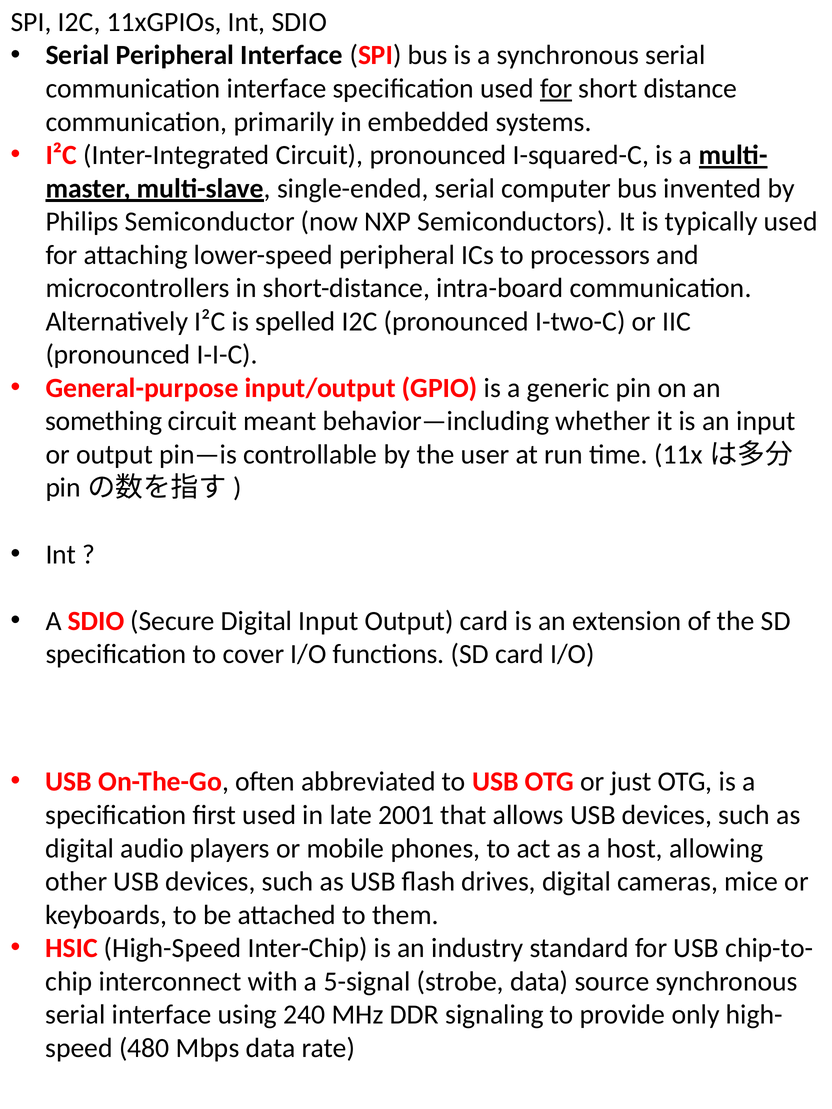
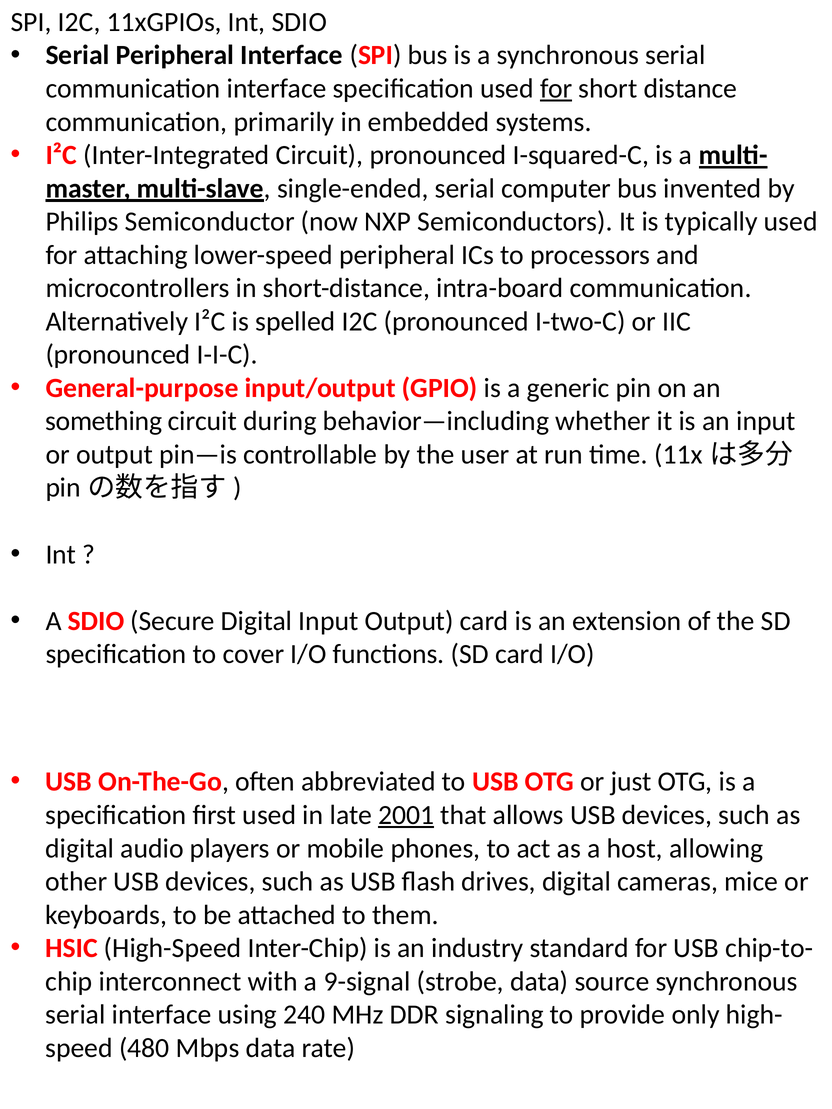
meant: meant -> during (280, 421)
2001 underline: none -> present (406, 815)
5-signal: 5-signal -> 9-signal (367, 982)
